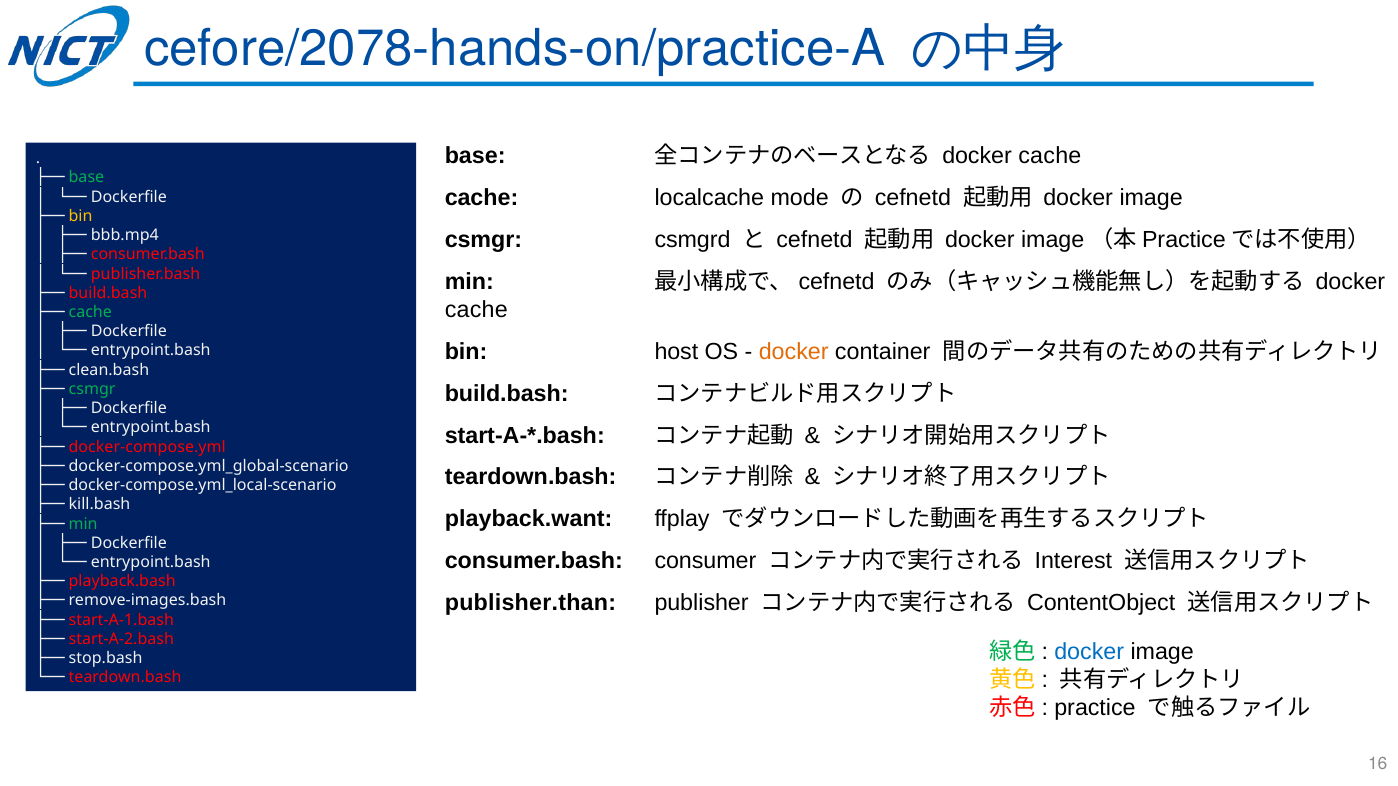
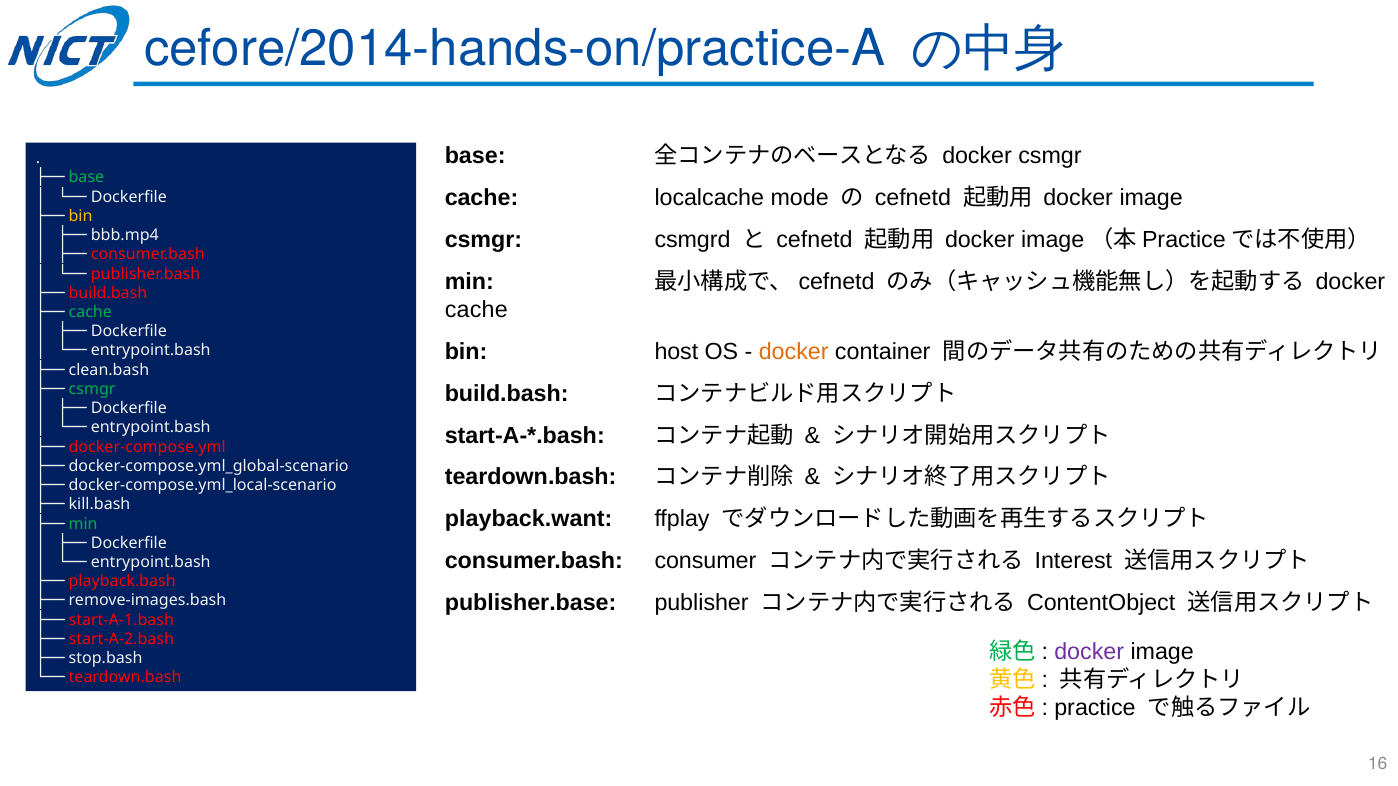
cefore/2078-hands-on/practice-A: cefore/2078-hands-on/practice-A -> cefore/2014-hands-on/practice-A (515, 49)
cache: cache -> csmgr (1050, 156)
publisher.than: publisher.than -> publisher.base (531, 603)
docker colour: blue -> purple (1089, 652)
